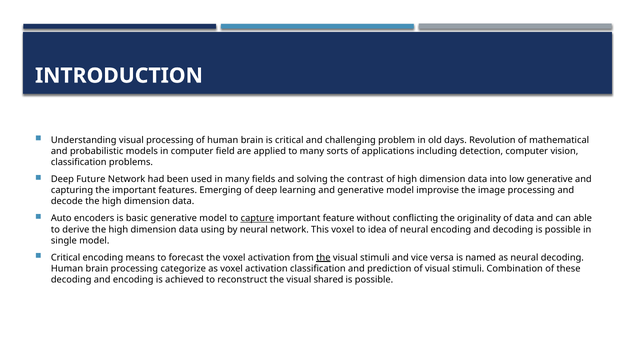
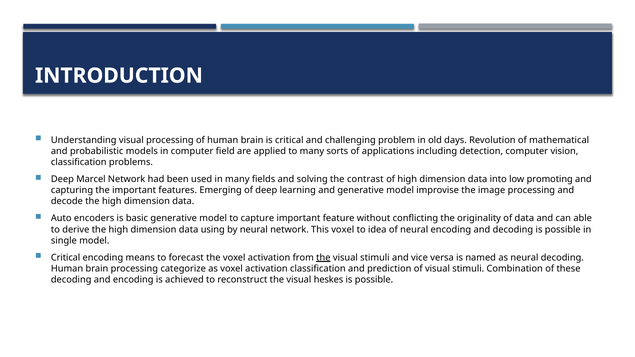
Future: Future -> Marcel (91, 179)
low generative: generative -> promoting (550, 179)
capture underline: present -> none (257, 218)
shared: shared -> heskes (329, 280)
